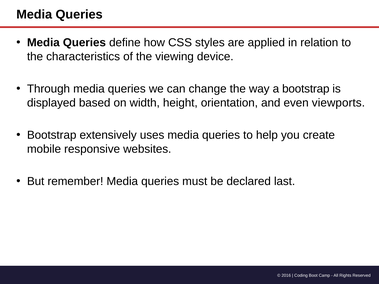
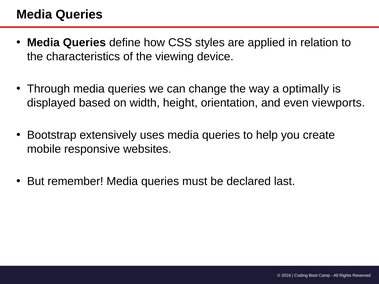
a bootstrap: bootstrap -> optimally (306, 89)
